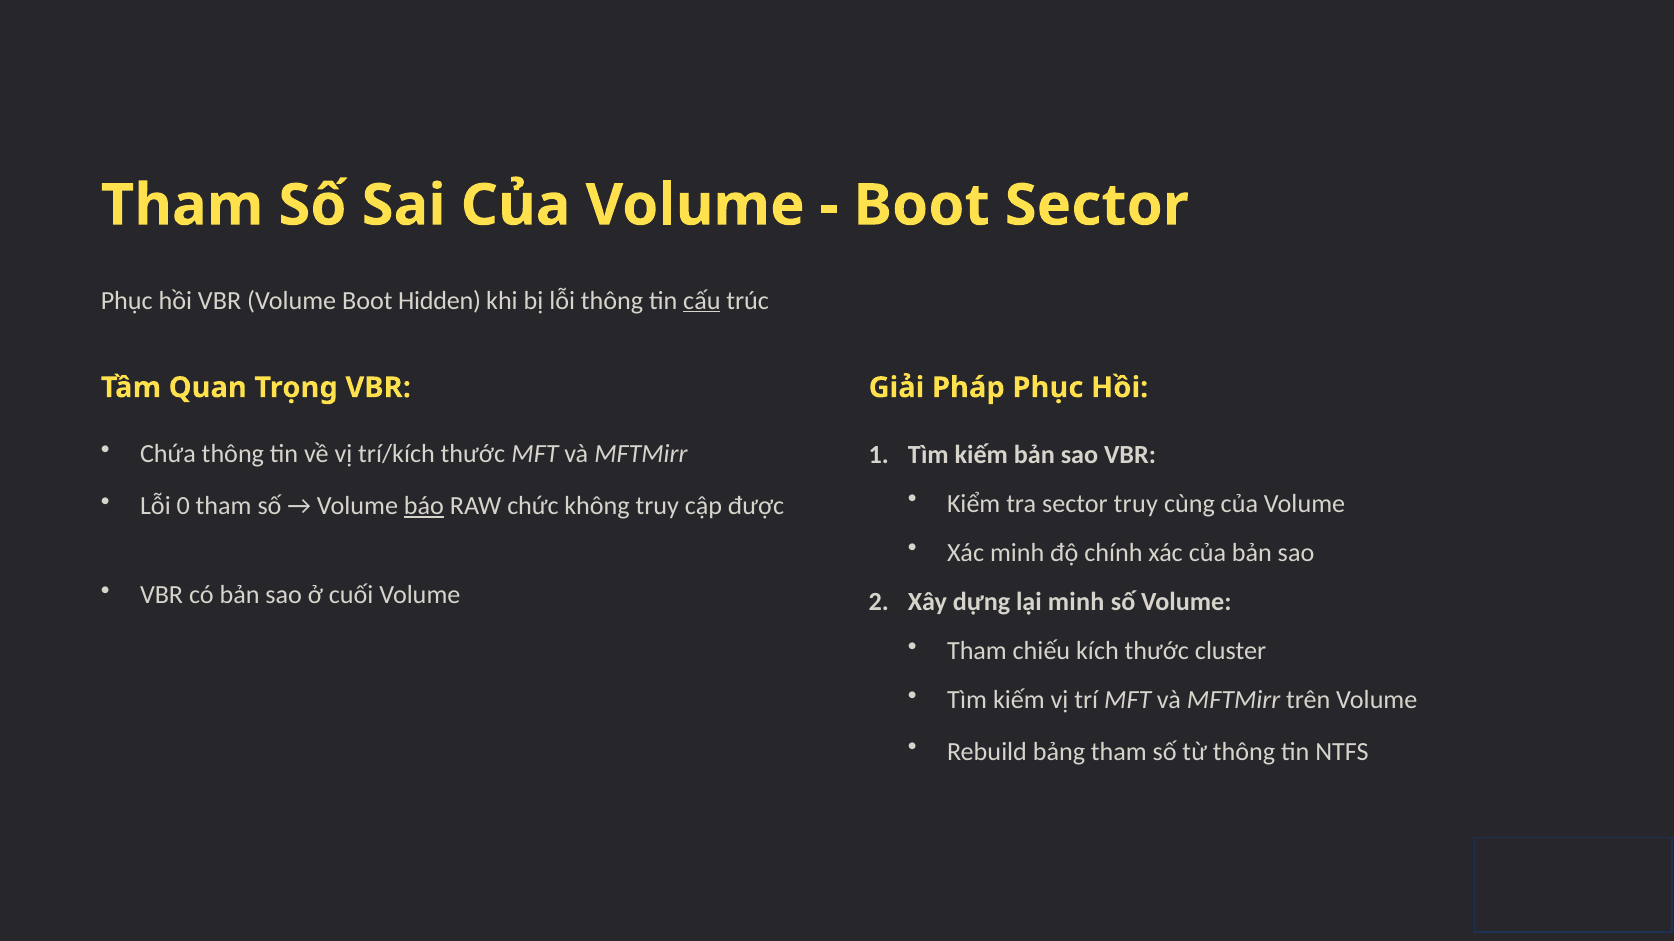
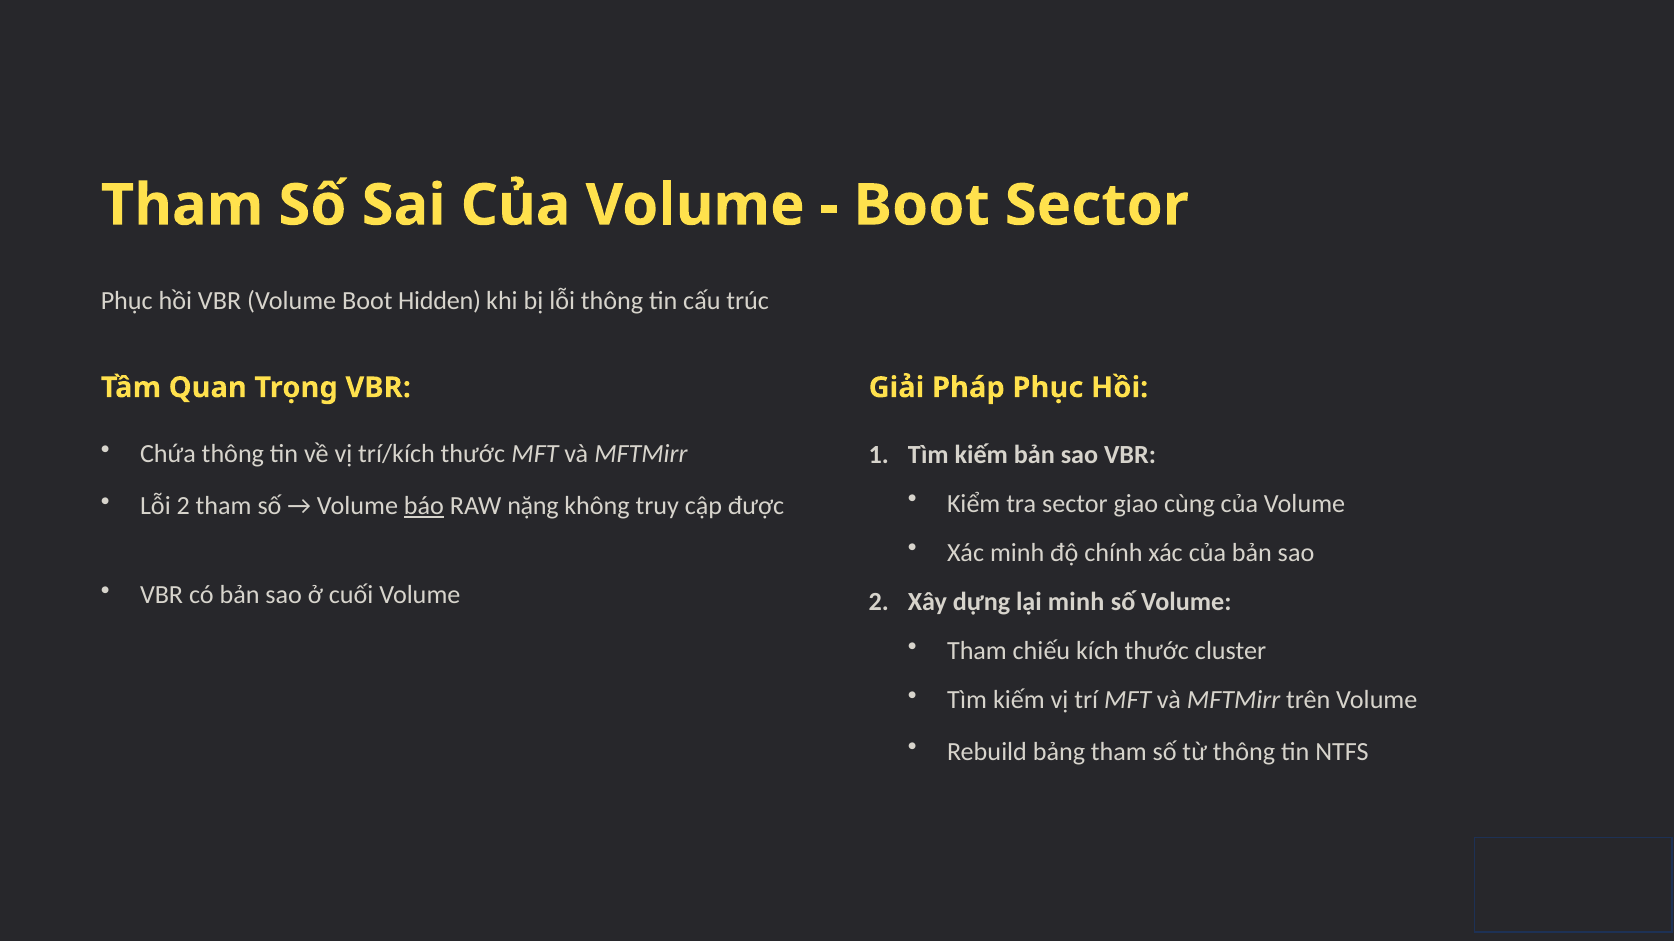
cấu underline: present -> none (702, 301)
sector truy: truy -> giao (1136, 504)
Lỗi 0: 0 -> 2 (183, 506)
chức: chức -> nặng (533, 506)
